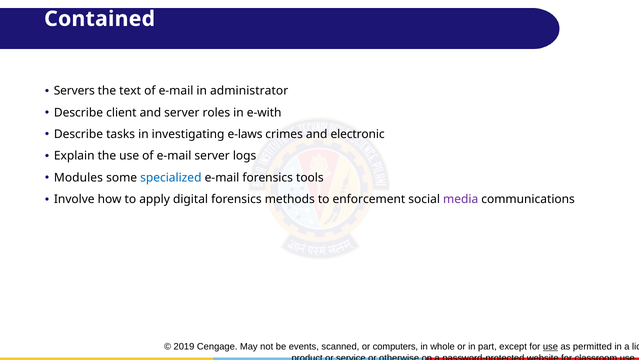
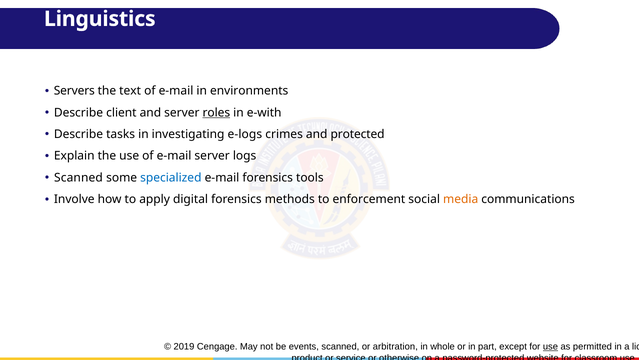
Contained: Contained -> Linguistics (100, 19)
administrator: administrator -> environments (249, 91)
roles underline: none -> present (216, 112)
e-laws: e-laws -> e-logs (245, 134)
electronic: electronic -> protected (358, 134)
Modules: Modules -> Scanned (78, 177)
media colour: purple -> orange (461, 199)
computers: computers -> arbitration (395, 346)
